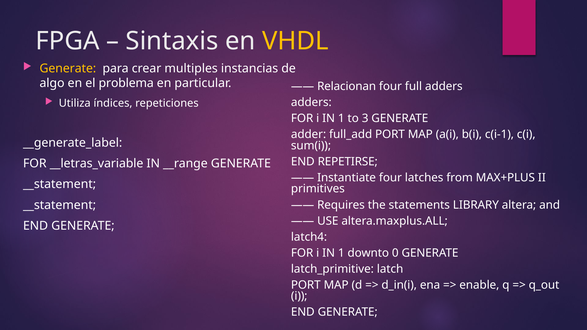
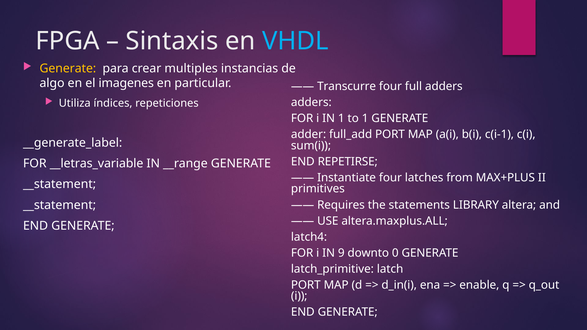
VHDL colour: yellow -> light blue (295, 41)
problema: problema -> imagenes (126, 83)
Relacionan: Relacionan -> Transcurre (347, 86)
to 3: 3 -> 1 (365, 119)
1: 1 -> 9 (341, 253)
